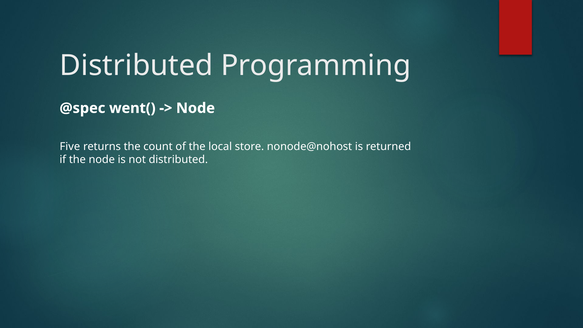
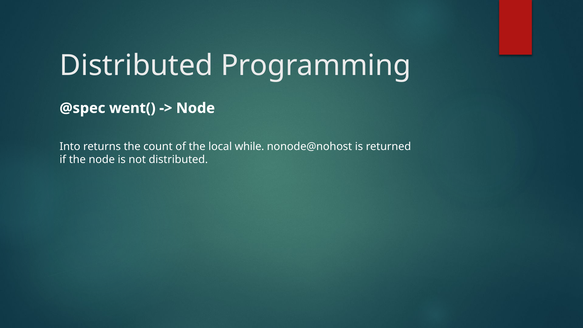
Five: Five -> Into (70, 146)
store: store -> while (249, 146)
